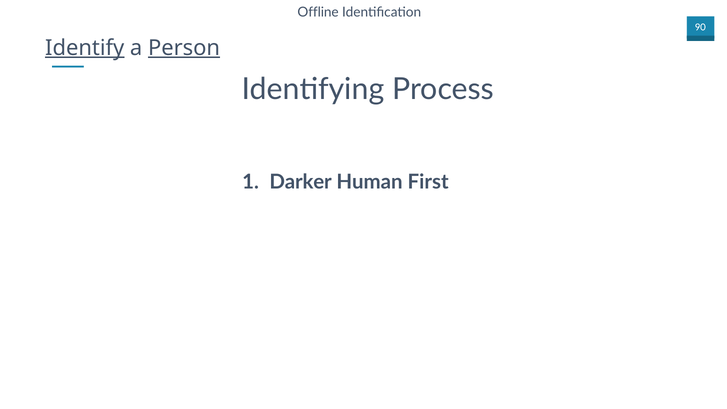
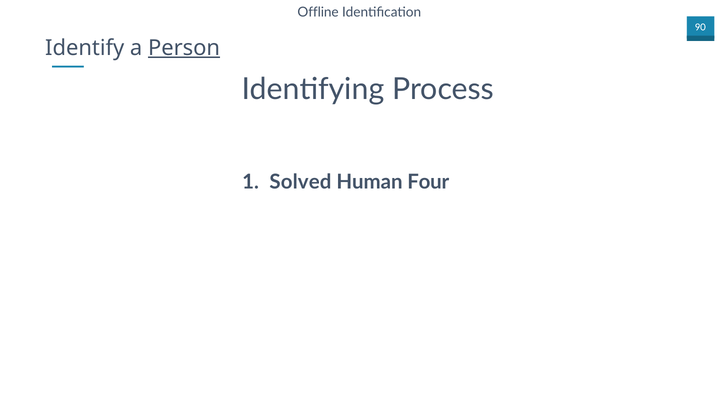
Identify underline: present -> none (85, 48)
Darker: Darker -> Solved (300, 182)
First: First -> Four (428, 182)
